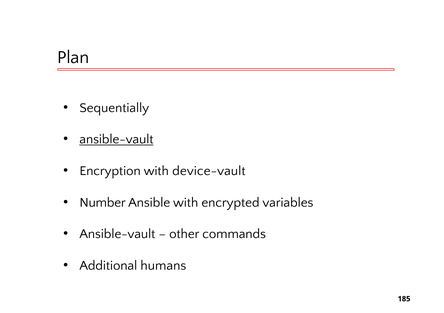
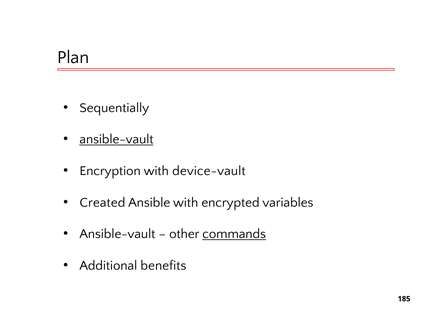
Number: Number -> Created (102, 203)
commands underline: none -> present (234, 235)
humans: humans -> benefits (163, 266)
